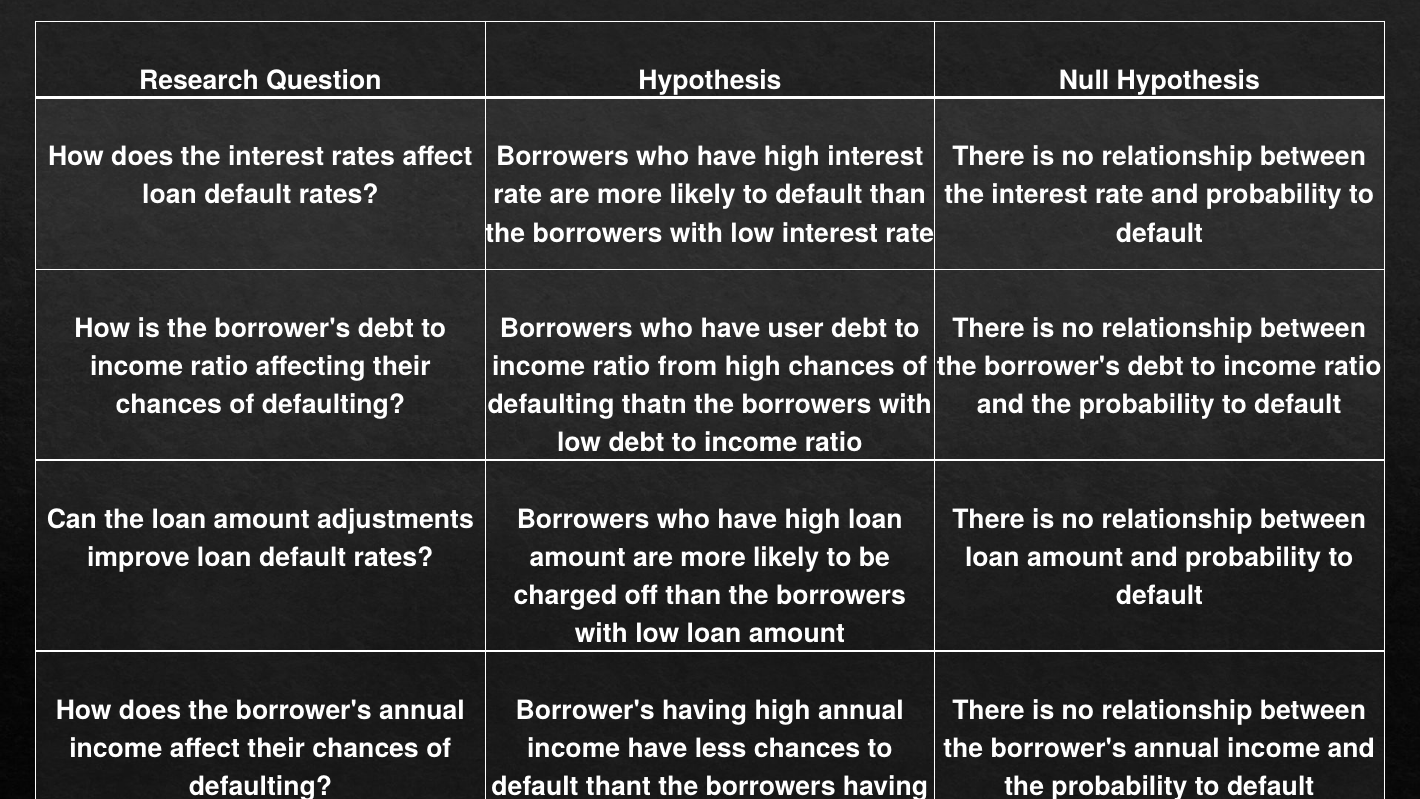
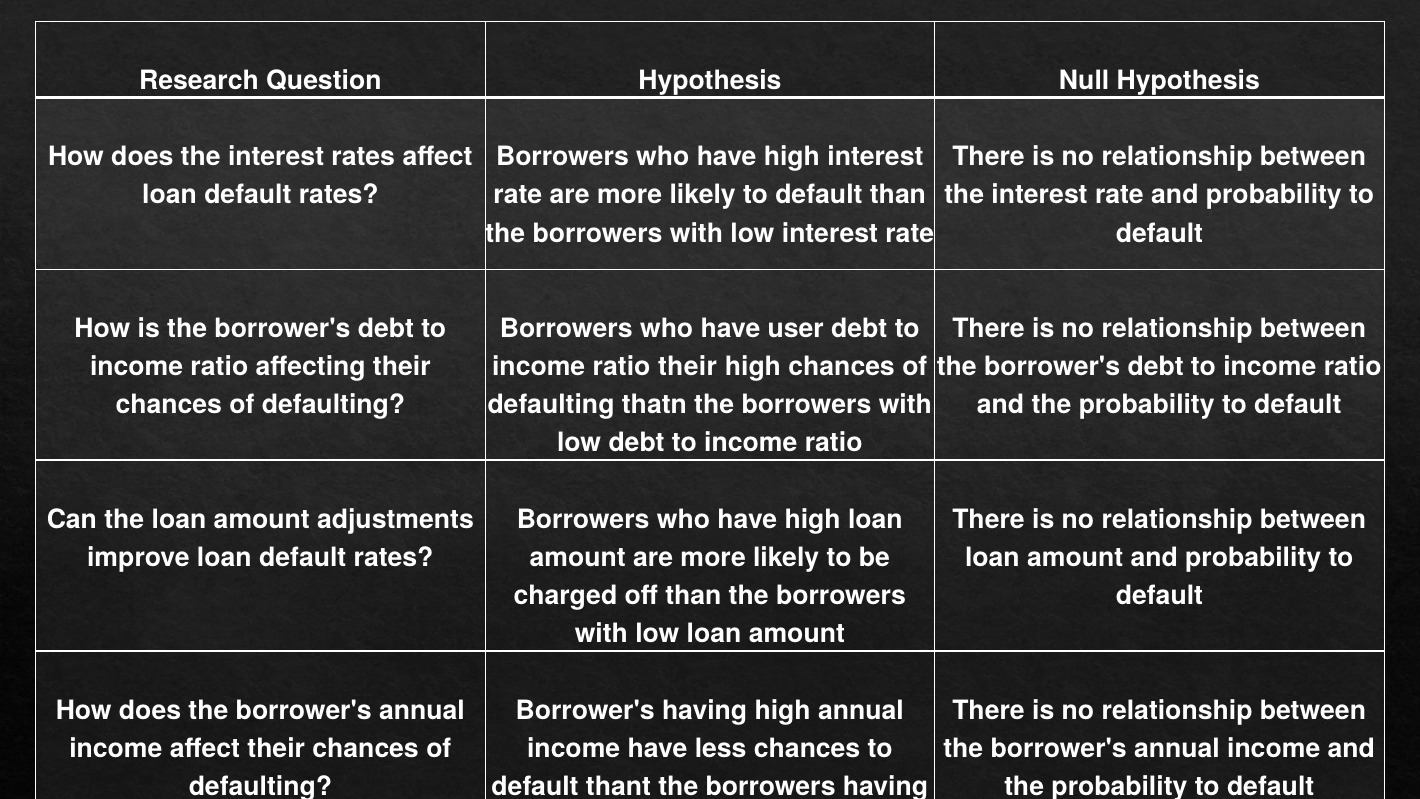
ratio from: from -> their (687, 367)
